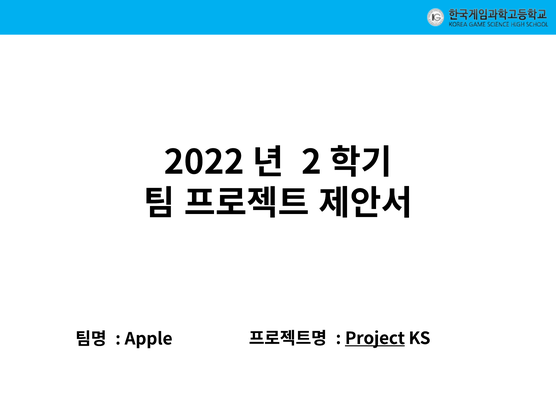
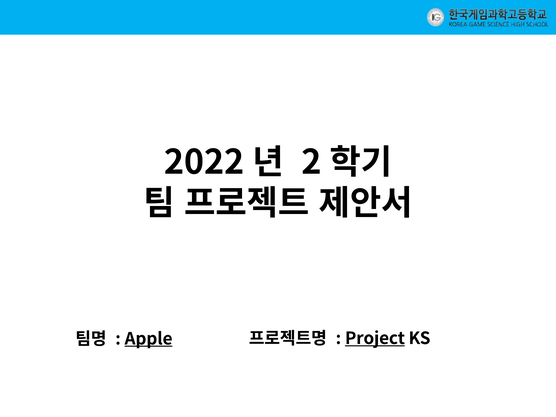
Apple underline: none -> present (149, 339)
